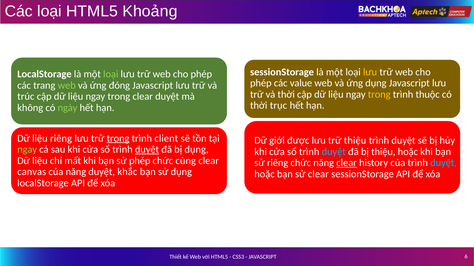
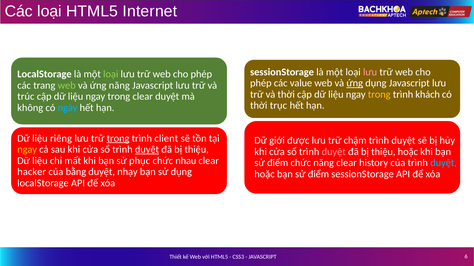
Khoảng: Khoảng -> Internet (150, 11)
lưu colour: yellow -> pink (370, 72)
ứng underline: none -> present (355, 83)
ứng đóng: đóng -> năng (119, 86)
thuộc: thuộc -> khách (428, 95)
ngày colour: light green -> light blue (68, 108)
trữ thiệu: thiệu -> chậm (355, 141)
ngay colour: light green -> yellow (27, 150)
dụng: dụng -> thiệu (197, 150)
duyệt colour: light blue -> pink (334, 152)
sử phép: phép -> phục (140, 161)
cùng: cùng -> nhau (186, 161)
riêng: riêng -> điểm (278, 163)
clear underline: present -> none (347, 163)
canvas: canvas -> hacker (32, 172)
của năng: năng -> bằng (76, 172)
khắc: khắc -> nhạy (127, 172)
hoặc bạn sử clear: clear -> điểm (318, 174)
